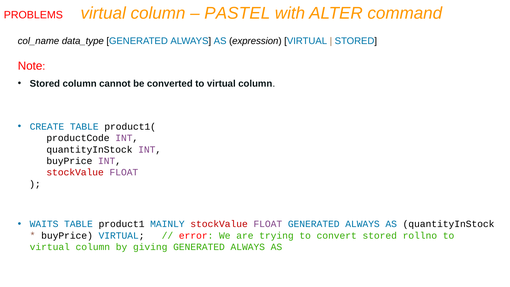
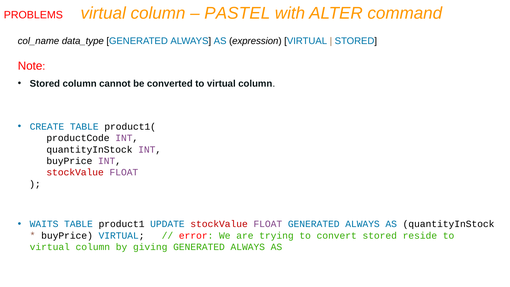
MAINLY: MAINLY -> UPDATE (167, 224)
rollno: rollno -> reside (420, 236)
